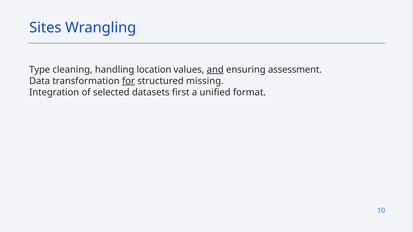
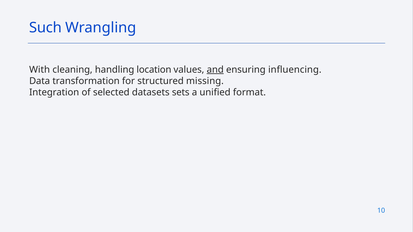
Sites: Sites -> Such (45, 28)
Type: Type -> With (40, 70)
assessment: assessment -> influencing (295, 70)
for underline: present -> none (129, 81)
first: first -> sets (181, 92)
